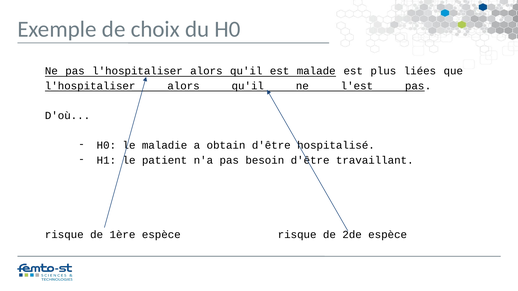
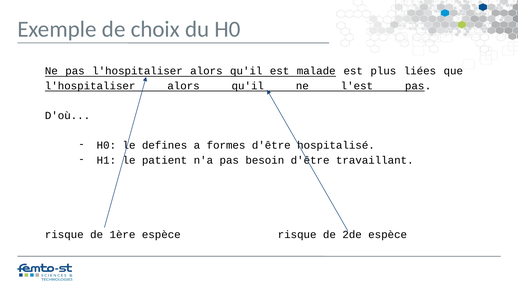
maladie: maladie -> defines (165, 146)
obtain: obtain -> formes (226, 146)
